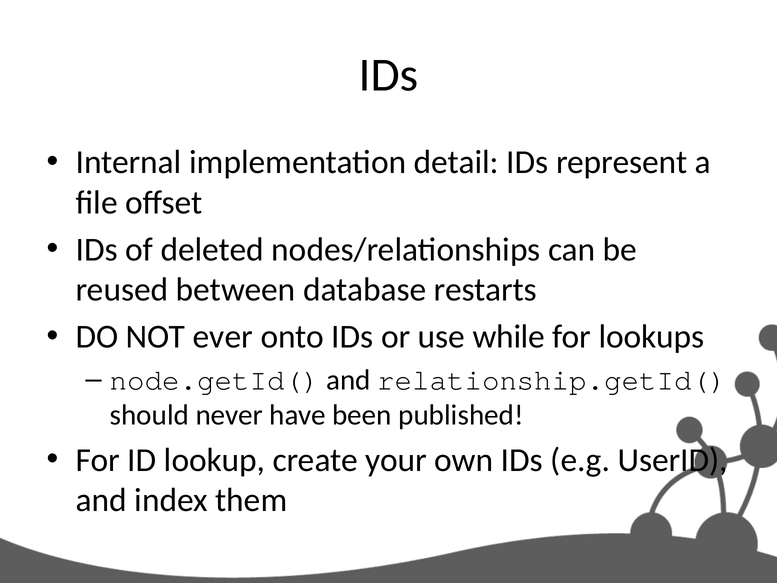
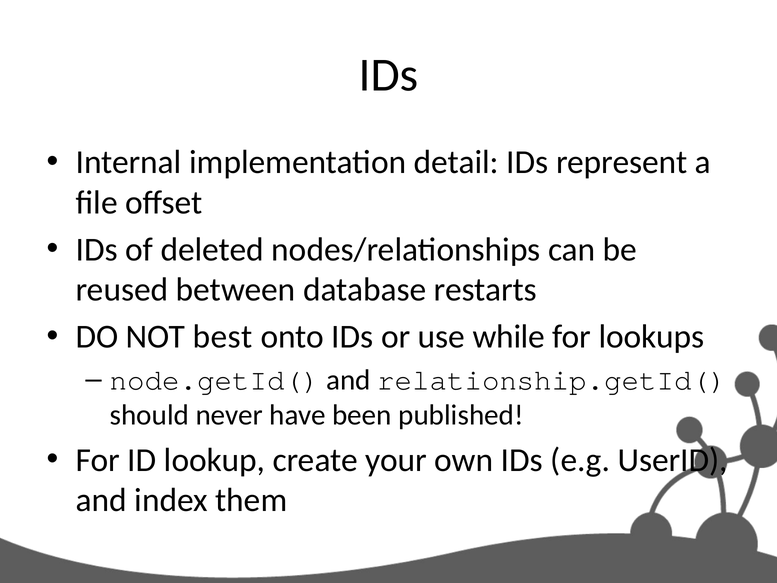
ever: ever -> best (223, 337)
